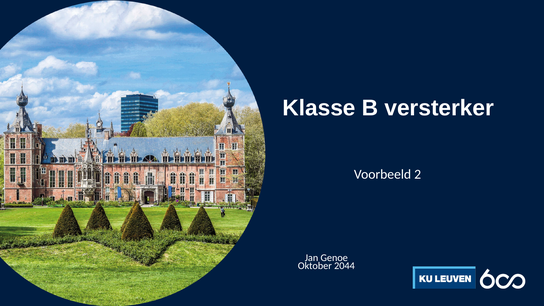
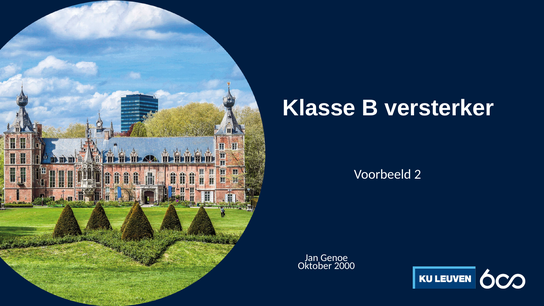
2044: 2044 -> 2000 (344, 266)
